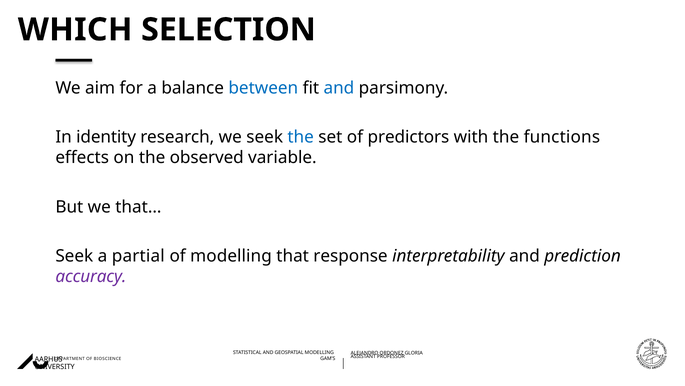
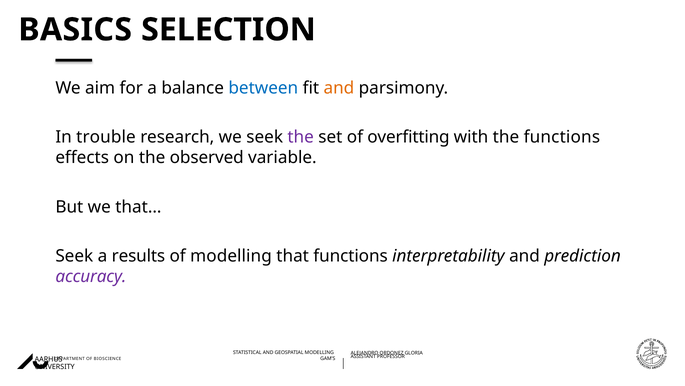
WHICH: WHICH -> BASICS (75, 30)
and colour: blue -> orange (339, 88)
identity: identity -> trouble (106, 137)
the colour: blue -> purple (301, 137)
predictors: predictors -> overfitting (408, 137)
partial: partial -> results (138, 256)
that response: response -> functions (351, 256)
